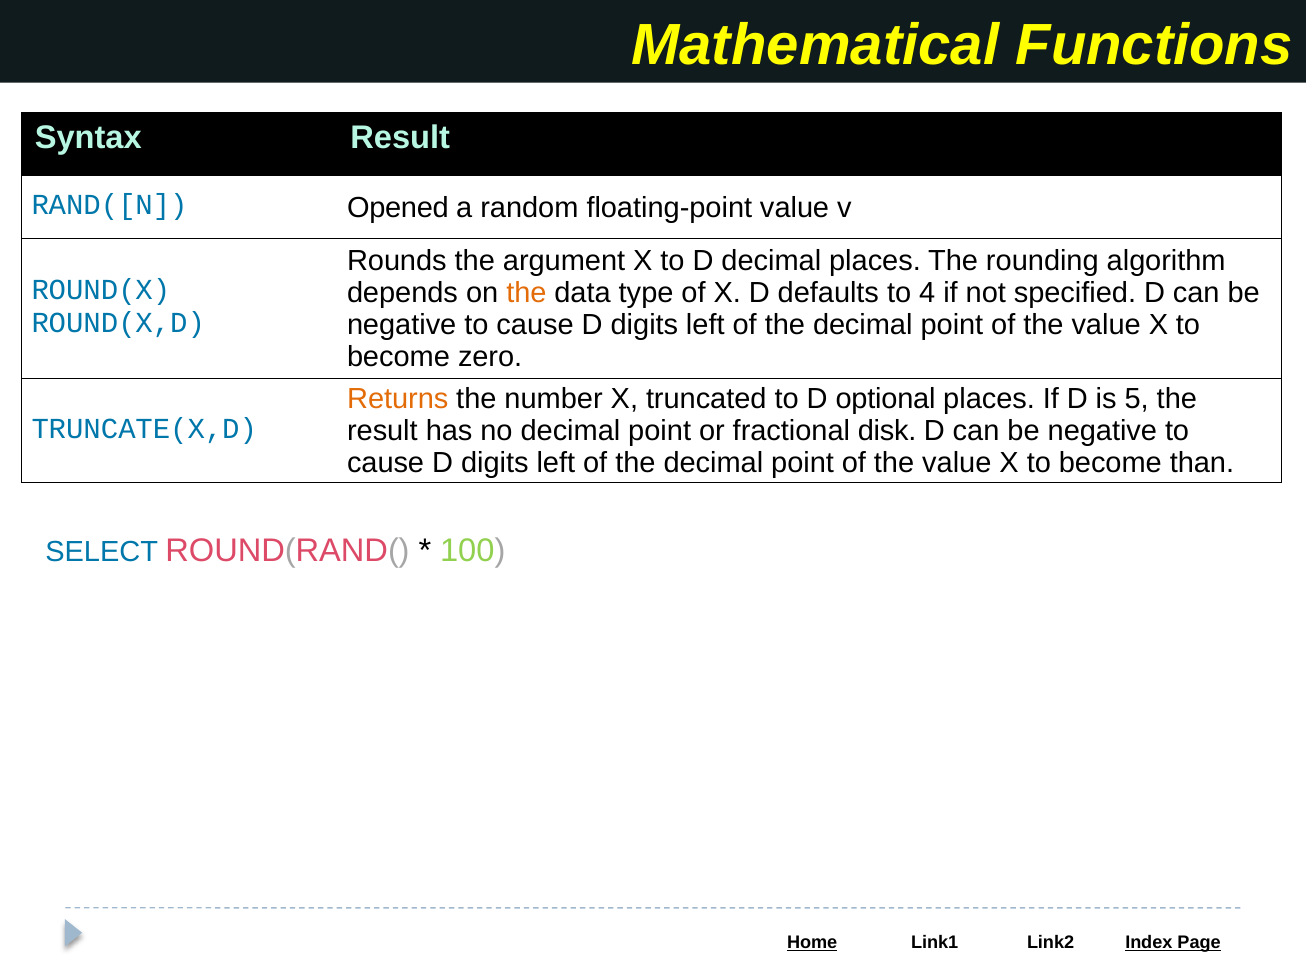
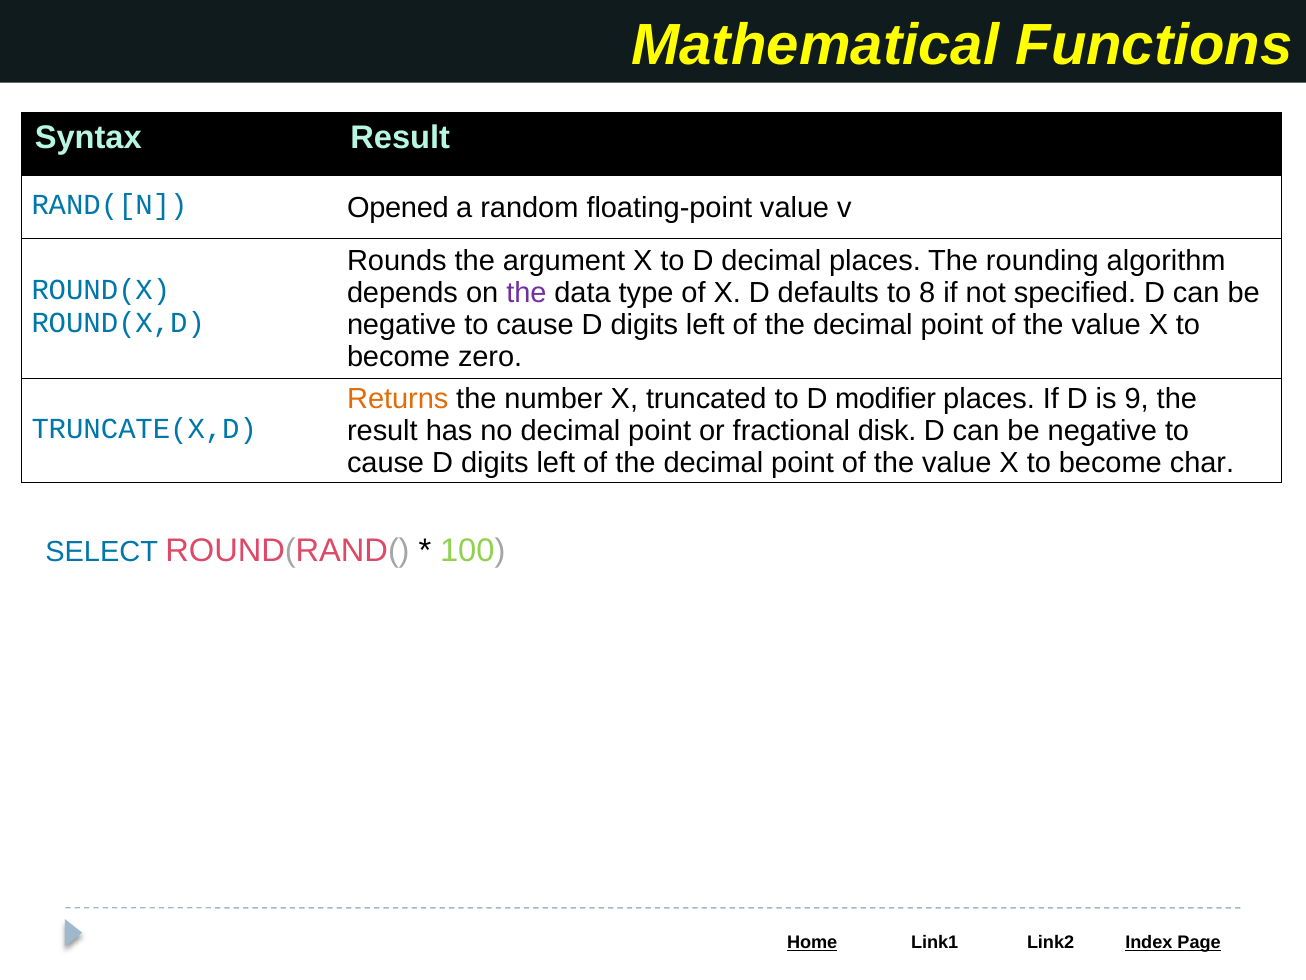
the colour: orange -> purple (526, 293)
4: 4 -> 8 (927, 293)
optional: optional -> modifier (886, 398)
5: 5 -> 9 (1137, 398)
than: than -> char (1202, 463)
